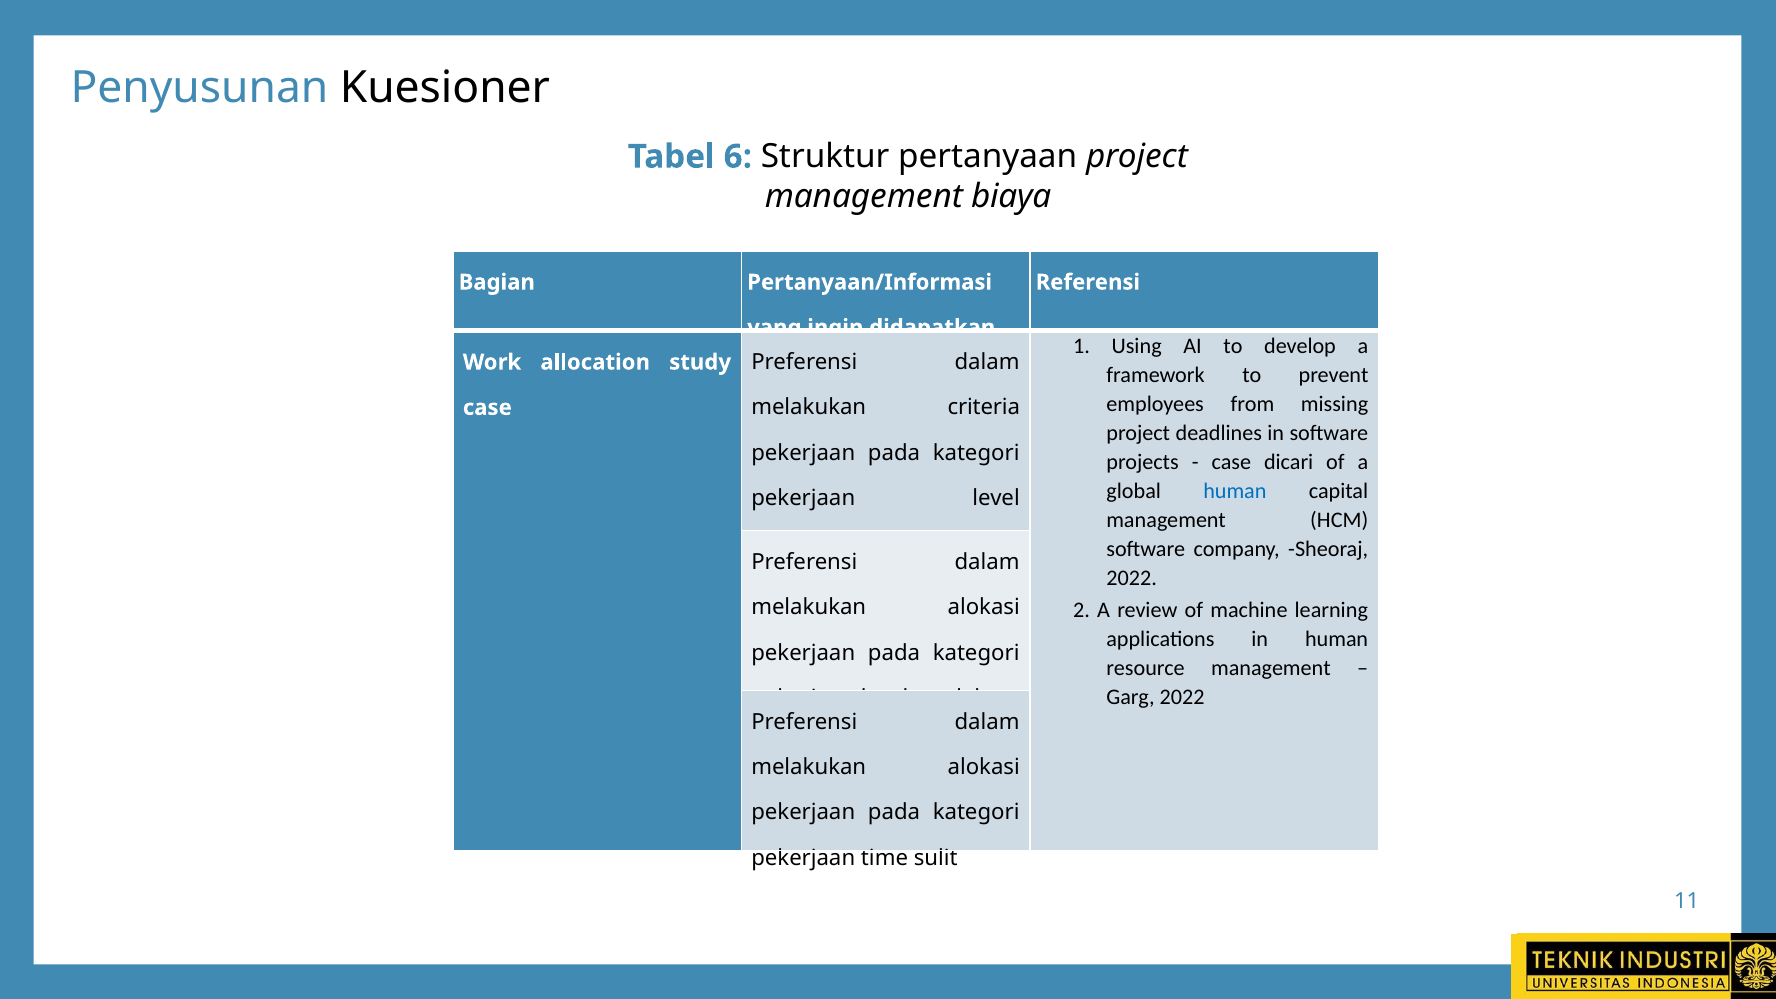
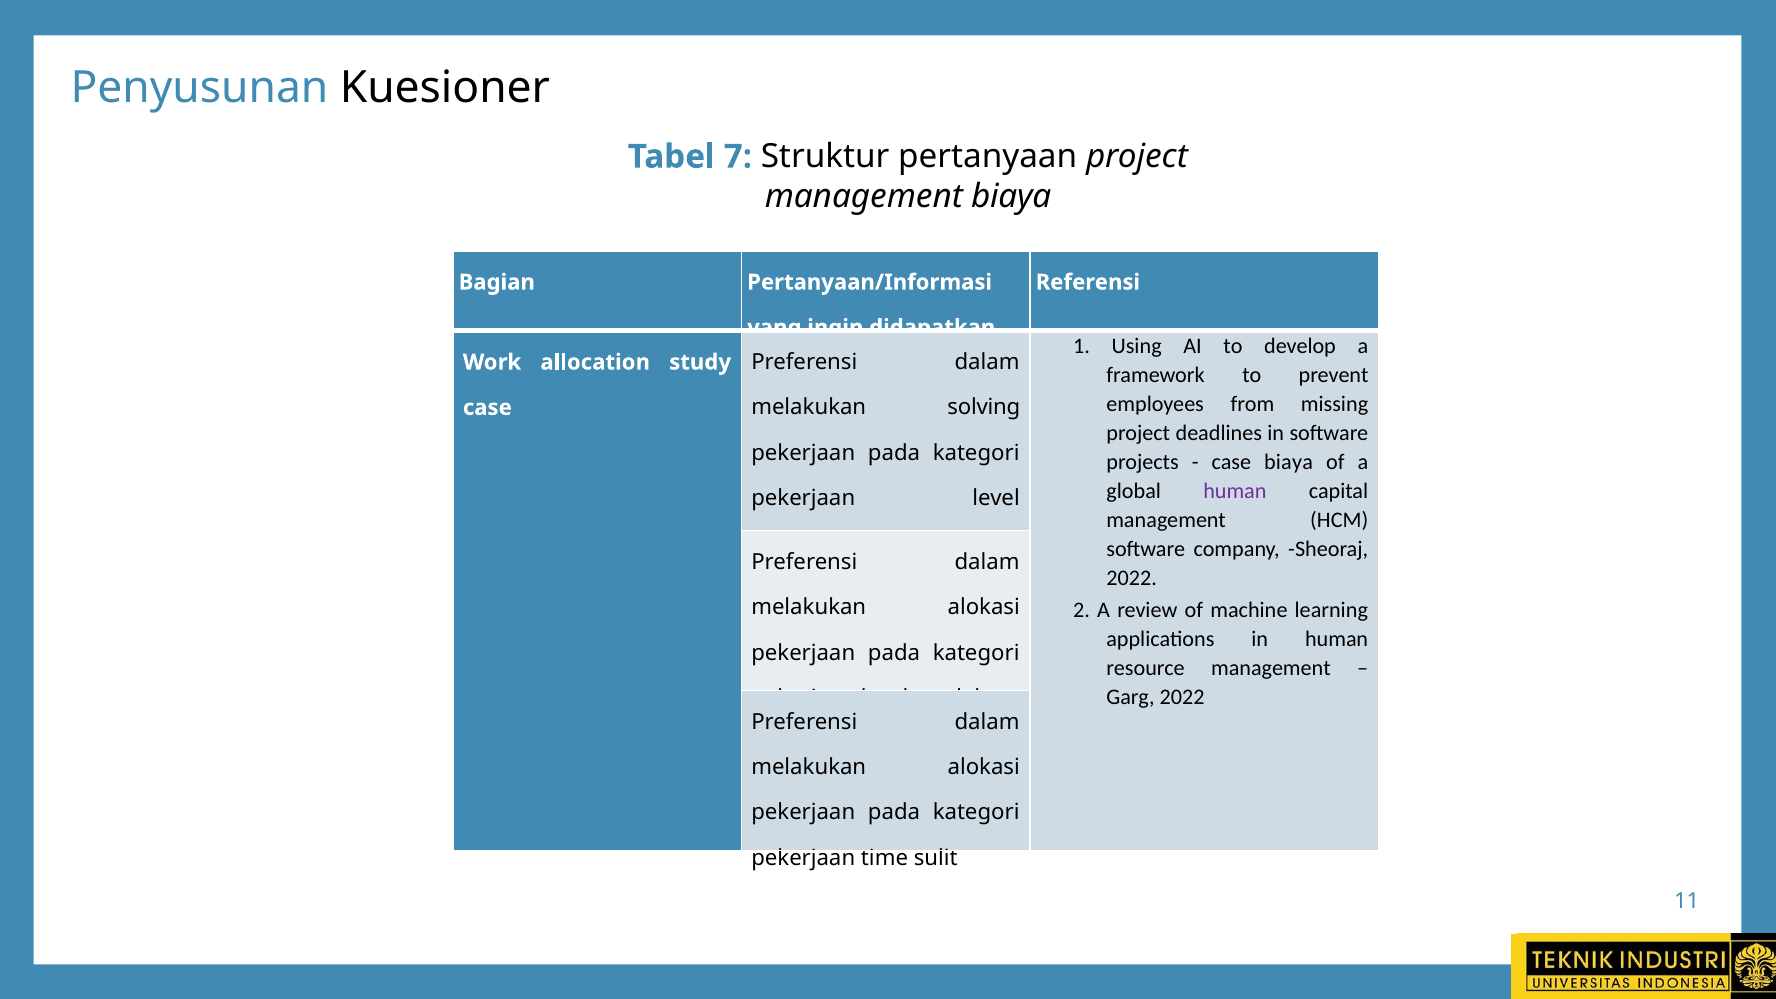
6: 6 -> 7 (738, 157)
criteria: criteria -> solving (984, 408)
case dicari: dicari -> biaya (1289, 462)
human colour: blue -> purple (1235, 491)
